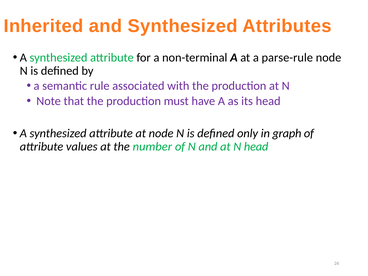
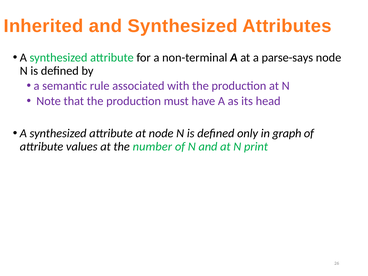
parse-rule: parse-rule -> parse-says (287, 57)
N head: head -> print (256, 146)
